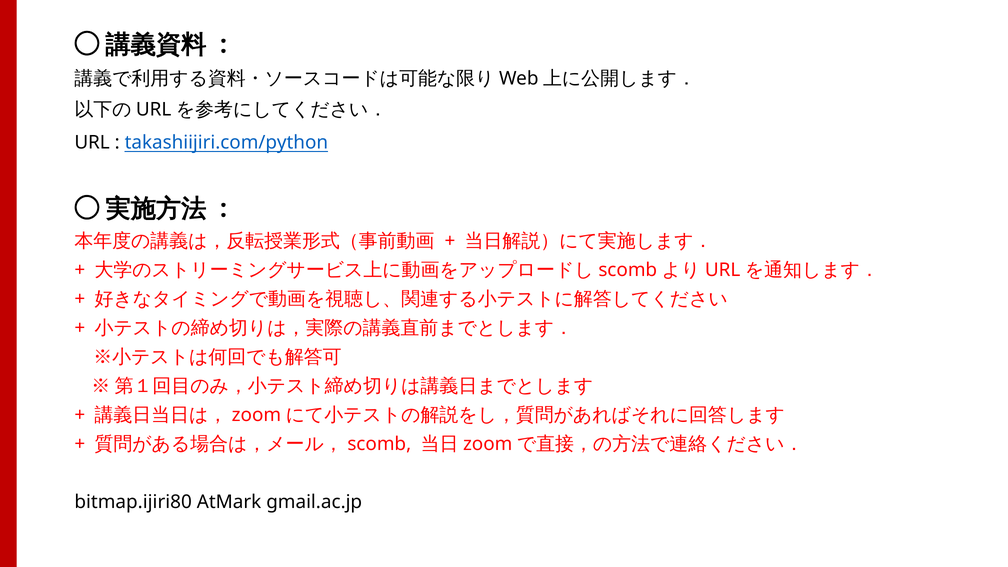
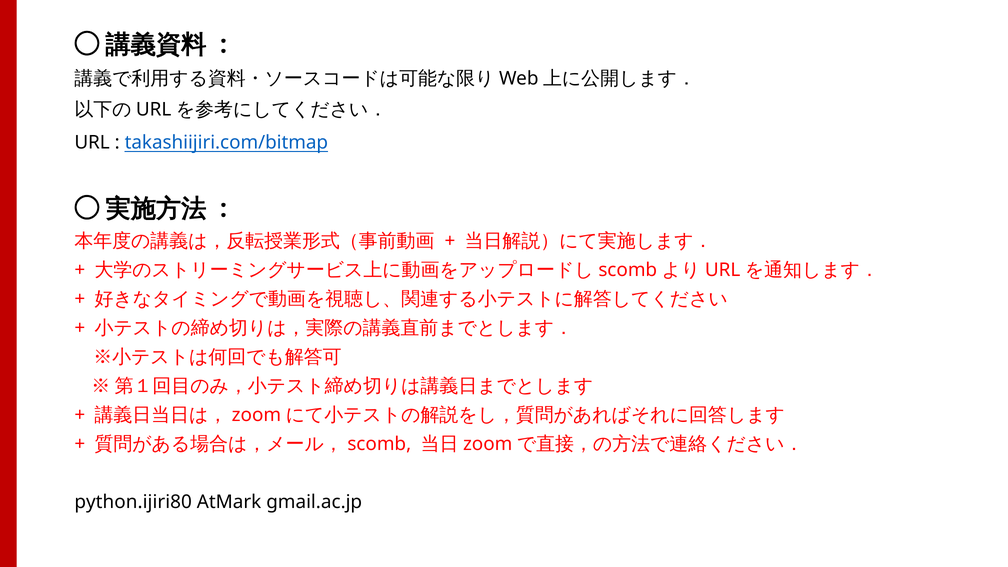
takashiijiri.com/python: takashiijiri.com/python -> takashiijiri.com/bitmap (226, 143)
bitmap.ijiri80: bitmap.ijiri80 -> python.ijiri80 (133, 502)
